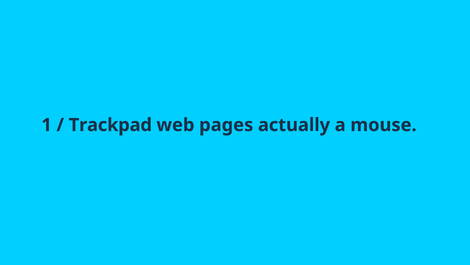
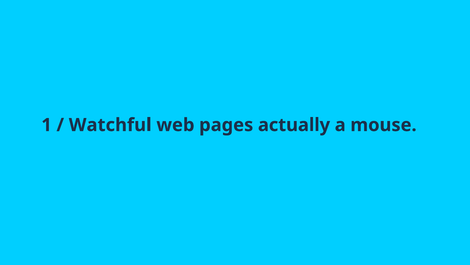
Trackpad: Trackpad -> Watchful (110, 125)
